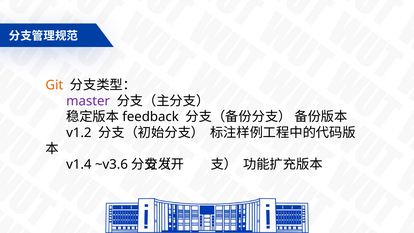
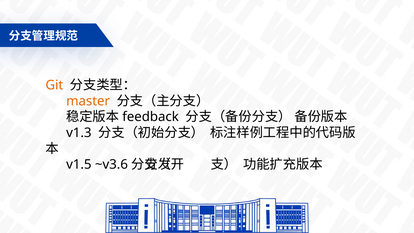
master colour: purple -> orange (88, 101)
v1.2: v1.2 -> v1.3 (79, 133)
v1.4: v1.4 -> v1.5 (79, 164)
